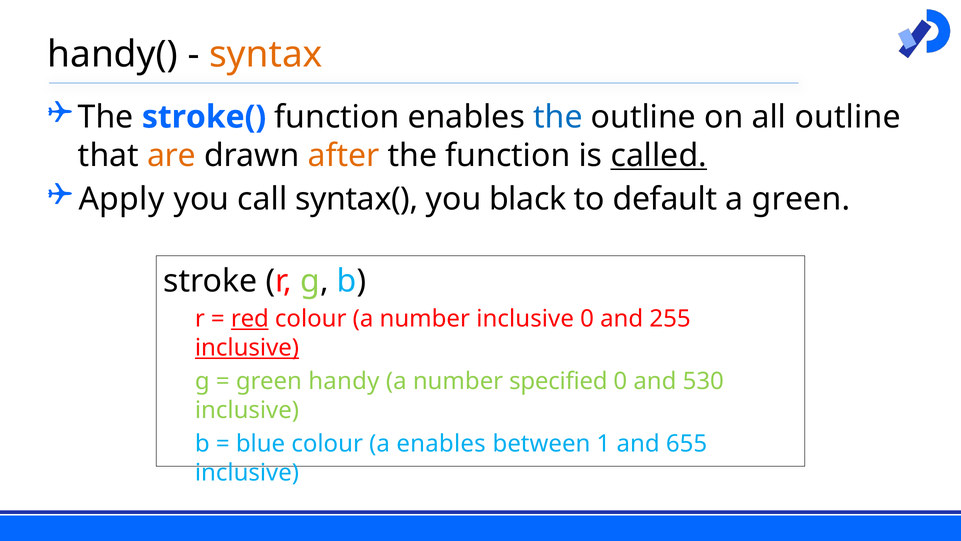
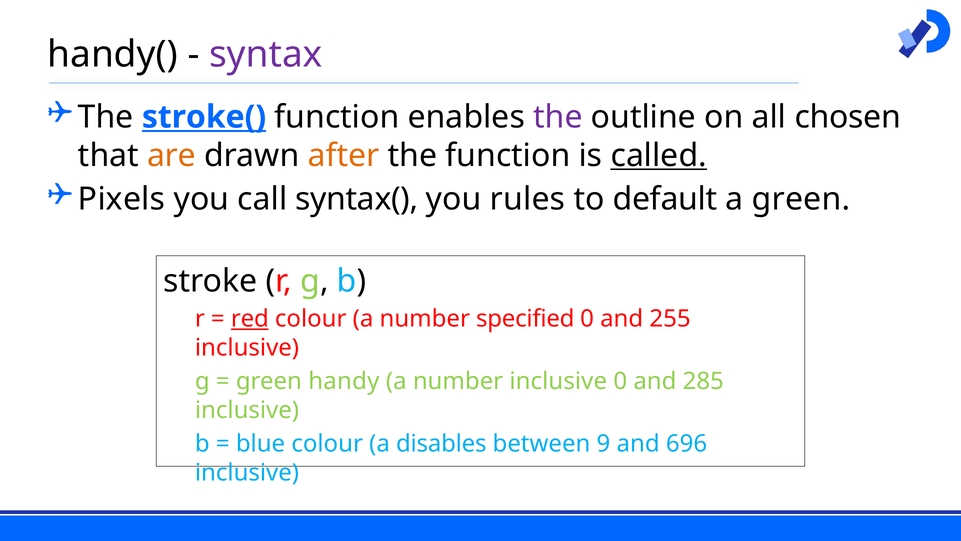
syntax colour: orange -> purple (266, 55)
stroke( underline: none -> present (204, 117)
the colour: blue -> purple (558, 117)
all outline: outline -> chosen (848, 117)
Apply: Apply -> Pixels (122, 199)
black: black -> rules (527, 199)
number inclusive: inclusive -> specified (525, 319)
inclusive underline: present -> none (247, 348)
number specified: specified -> inclusive (558, 381)
530: 530 -> 285 (703, 381)
a enables: enables -> disables (441, 444)
1: 1 -> 9 (603, 444)
655: 655 -> 696 (687, 444)
